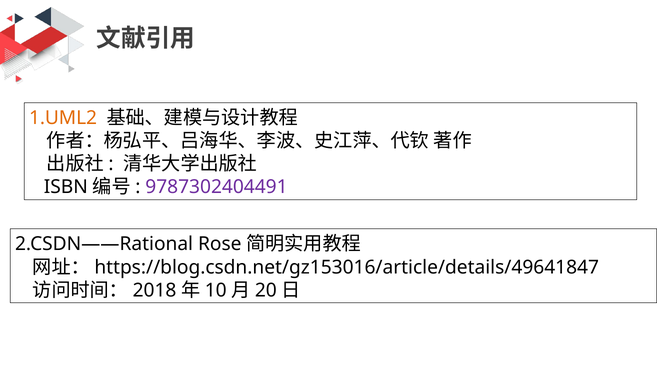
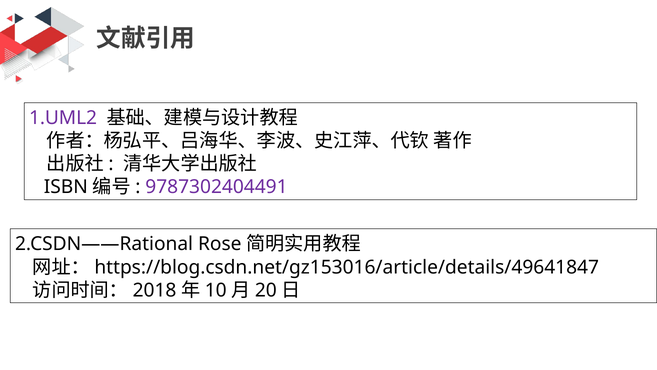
1.UML2 colour: orange -> purple (63, 118)
